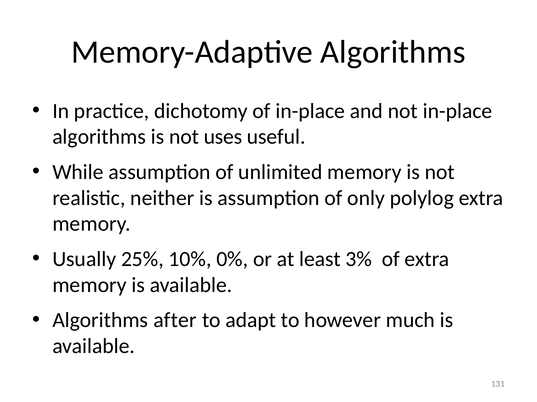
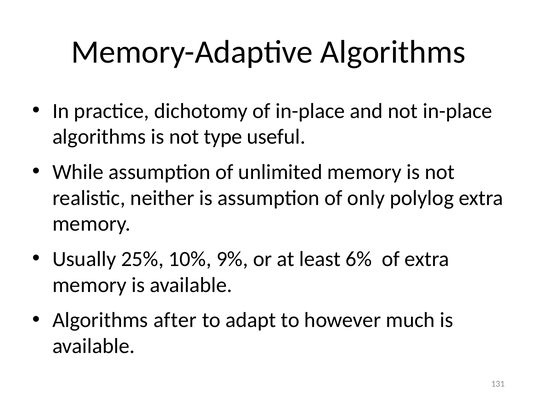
uses: uses -> type (223, 137)
0%: 0% -> 9% (232, 259)
3%: 3% -> 6% (359, 259)
